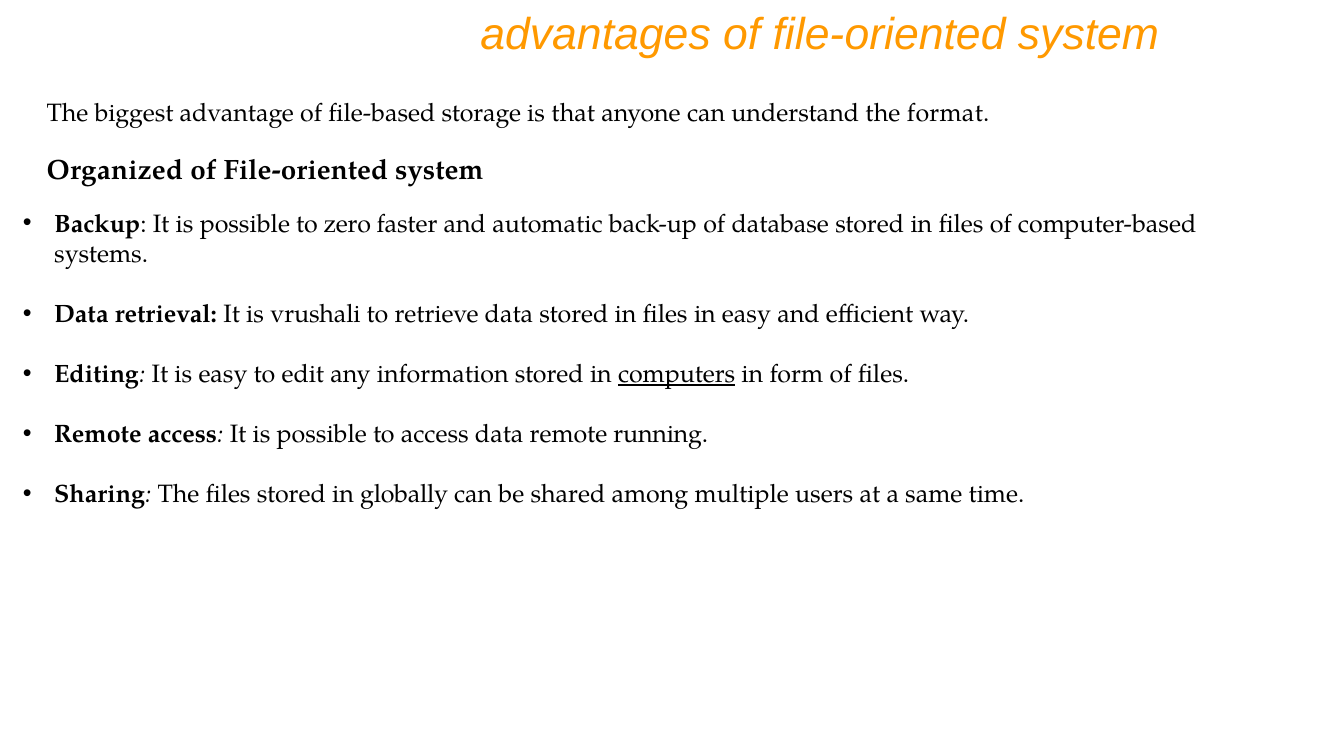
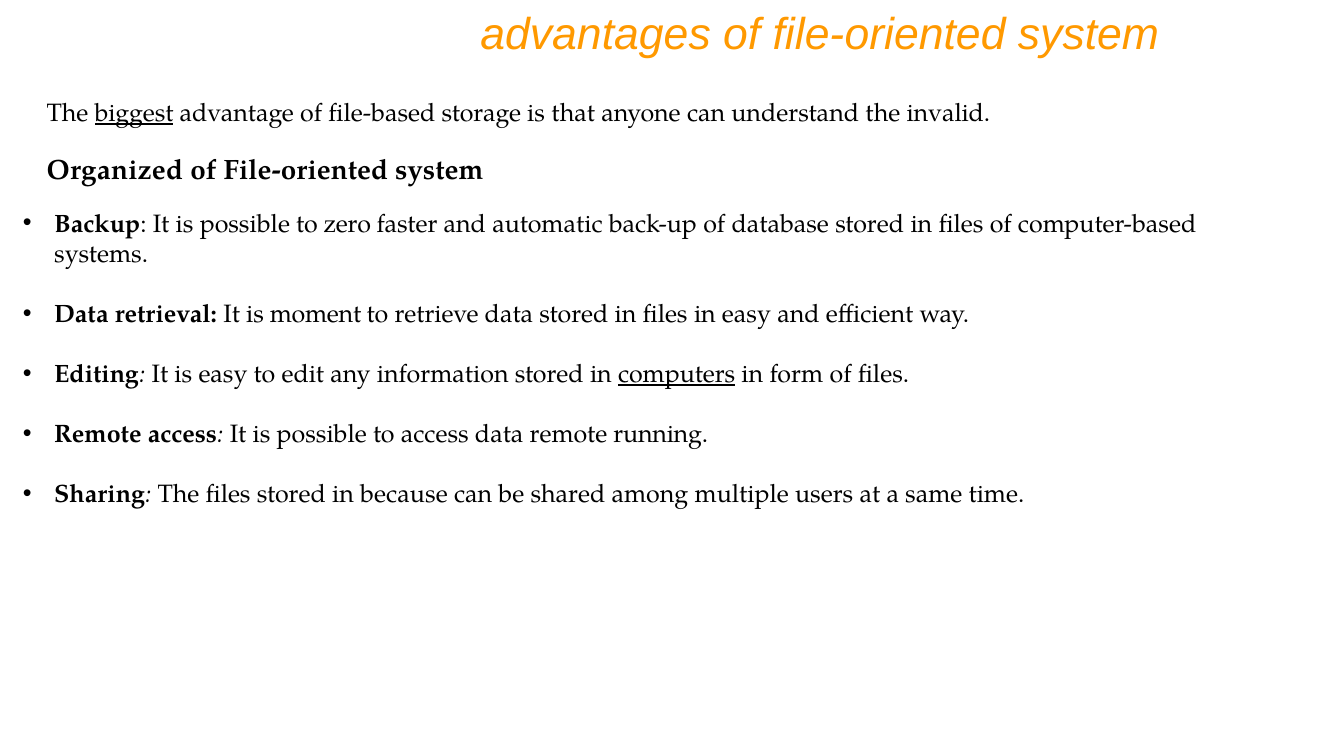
biggest underline: none -> present (134, 113)
format: format -> invalid (948, 113)
vrushali: vrushali -> moment (316, 314)
globally: globally -> because (404, 494)
